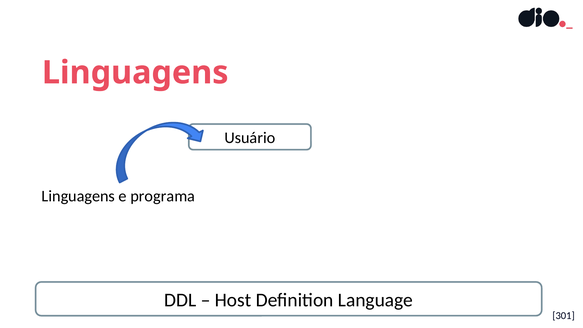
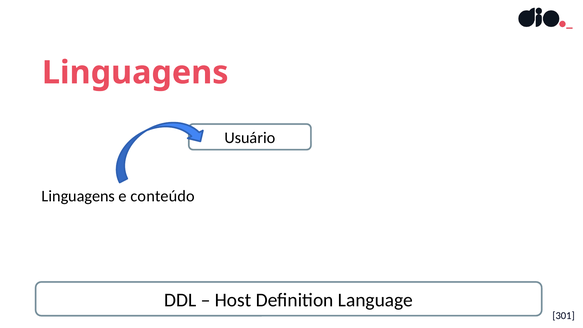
programa: programa -> conteúdo (163, 196)
